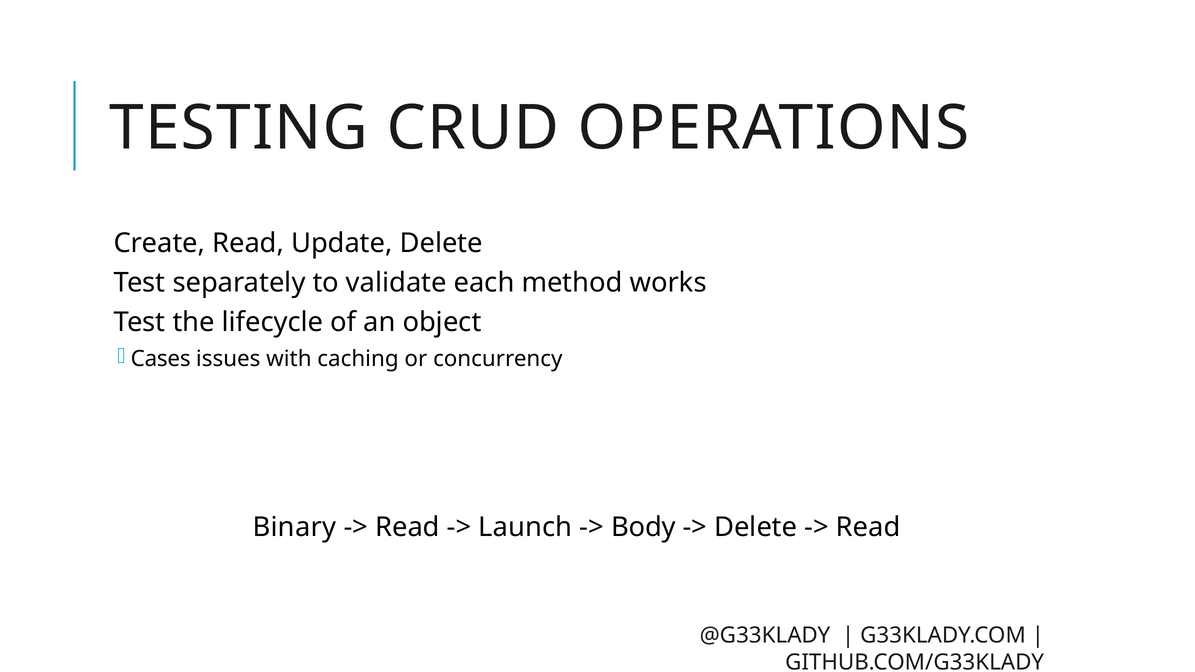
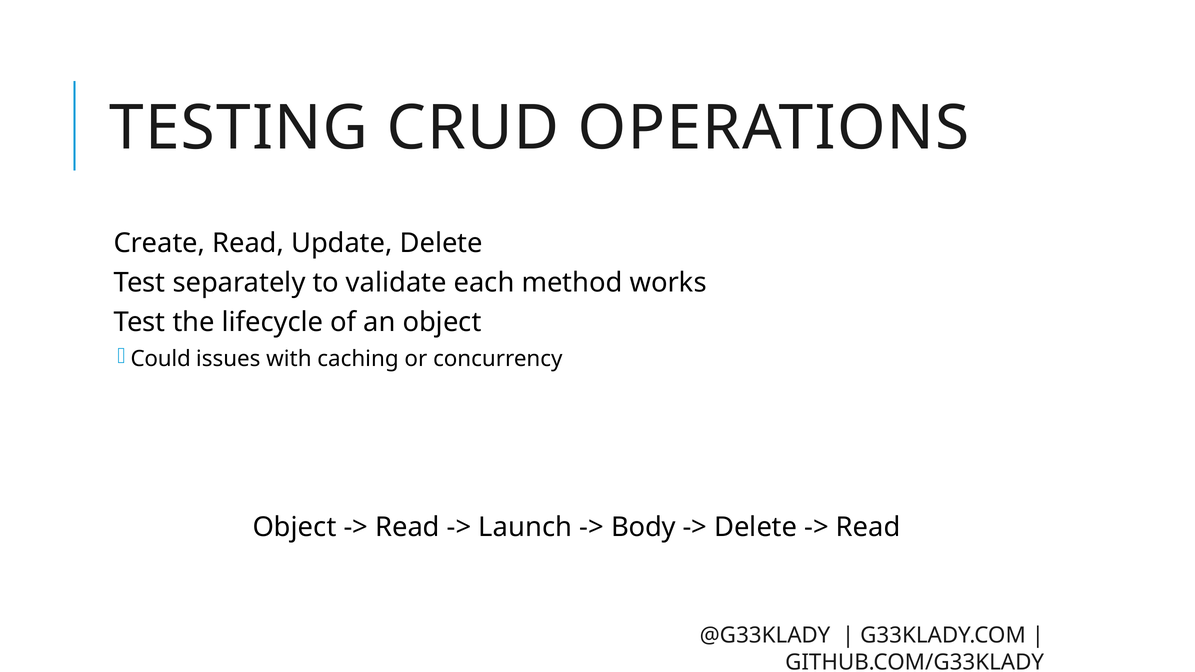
Cases: Cases -> Could (161, 359)
Binary: Binary -> Object (295, 528)
